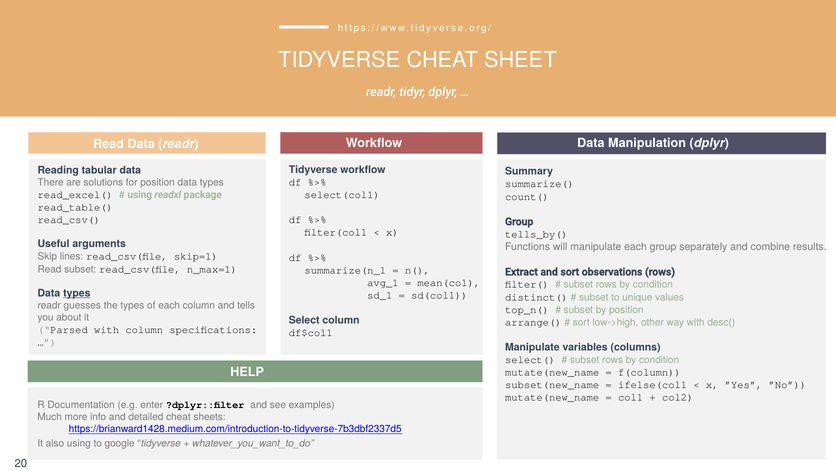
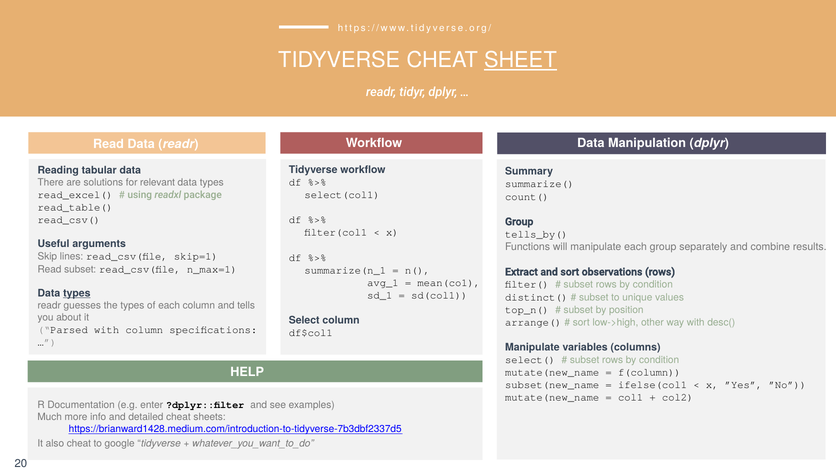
SHEET underline: none -> present (521, 60)
for position: position -> relevant (158, 182)
also using: using -> cheat (79, 443)
